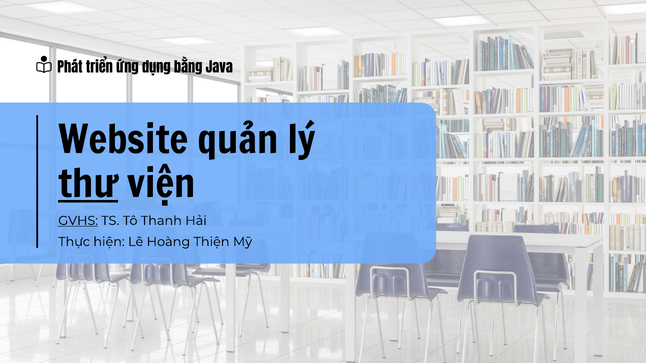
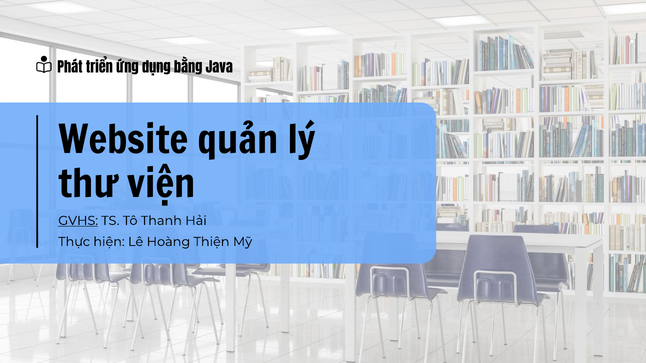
thư underline: present -> none (88, 185)
